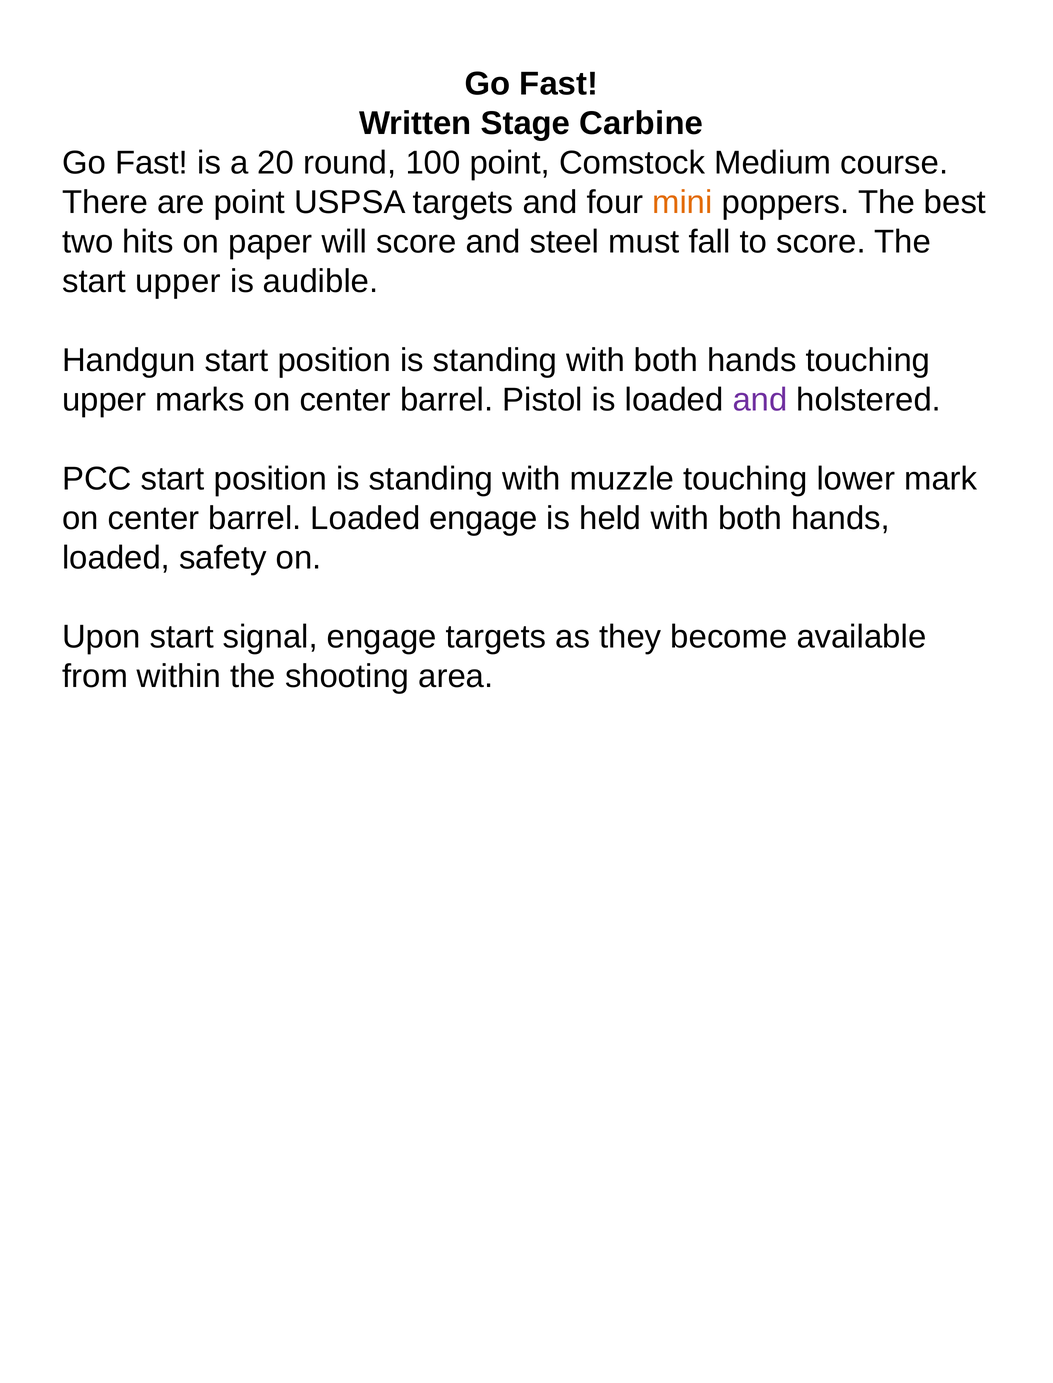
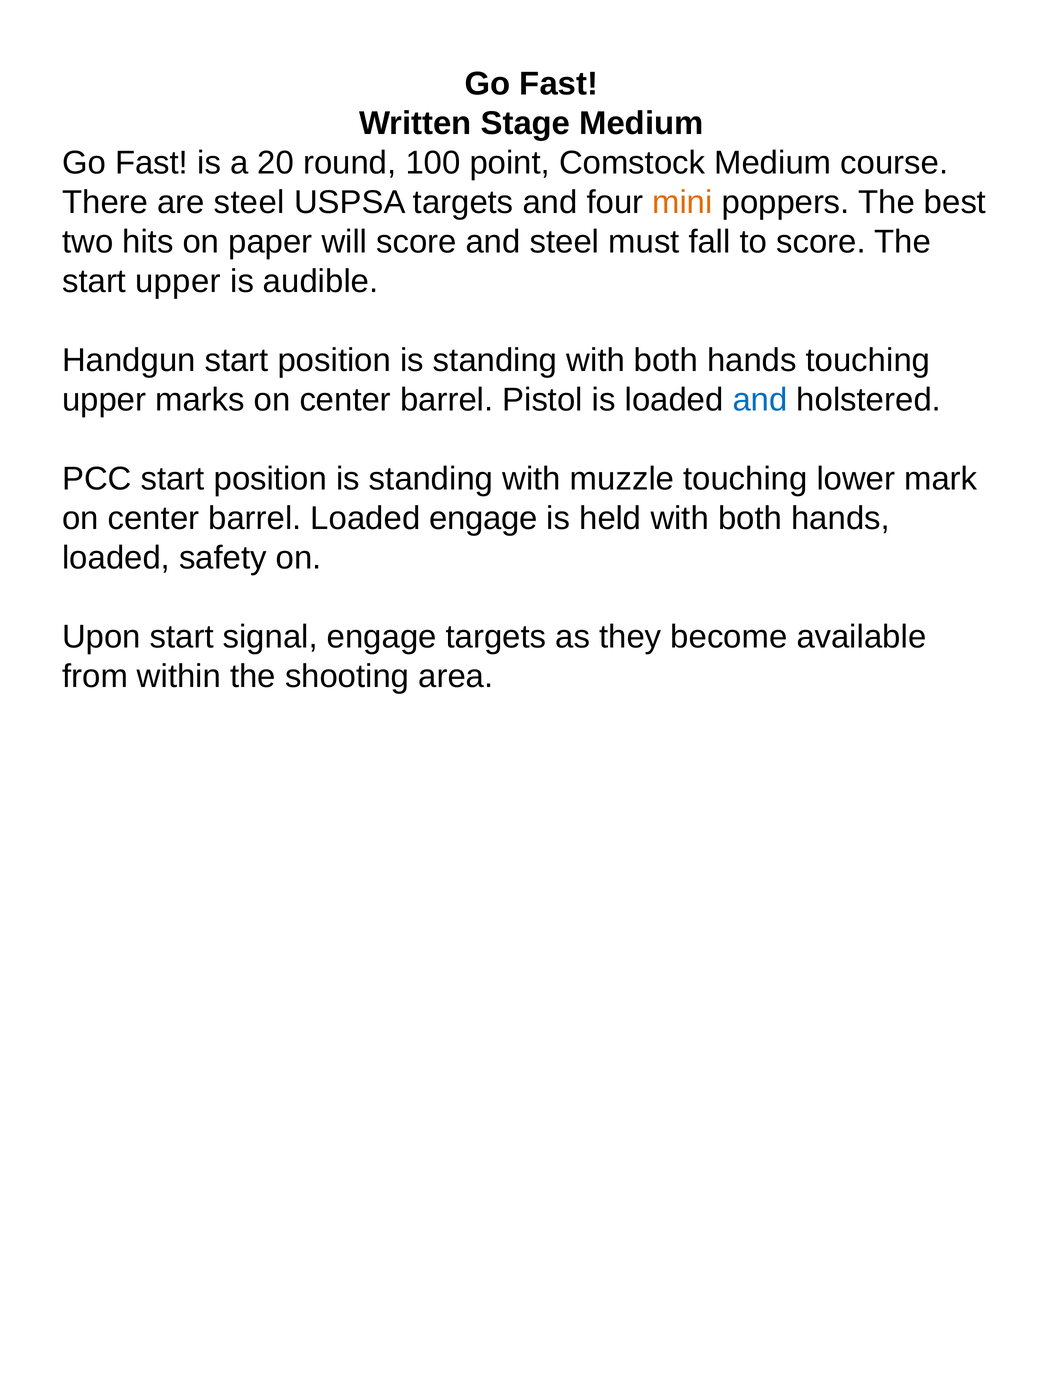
Stage Carbine: Carbine -> Medium (641, 123)
are point: point -> steel (249, 202)
and colour: purple -> blue (760, 400)
